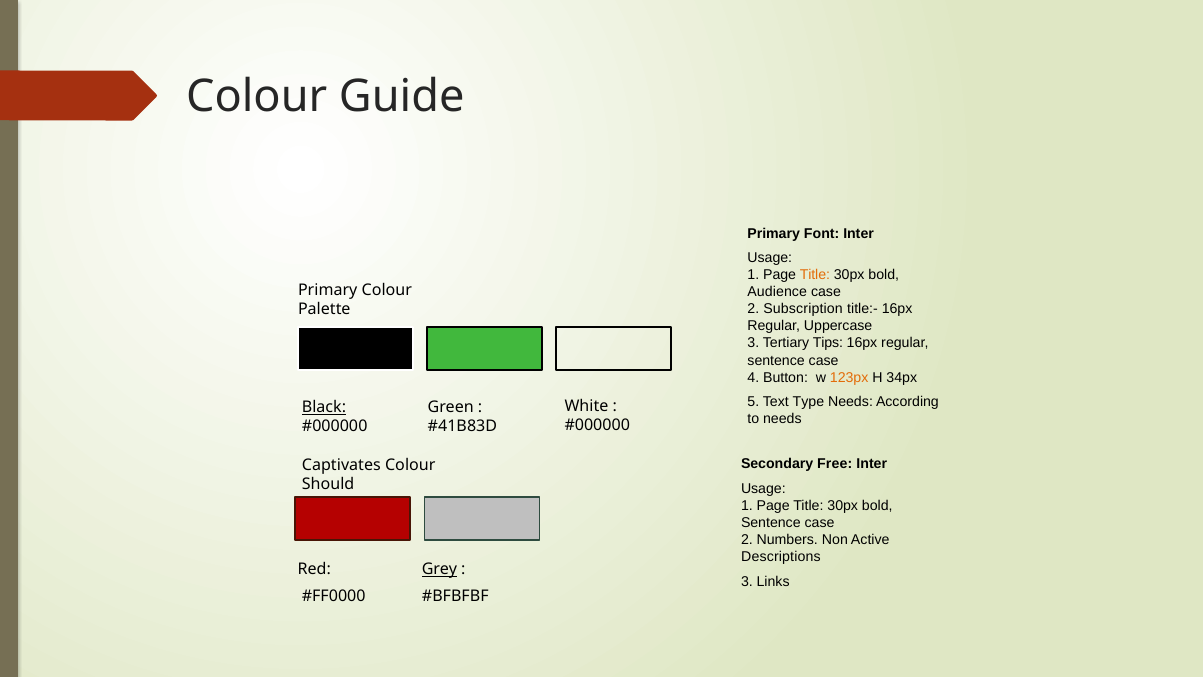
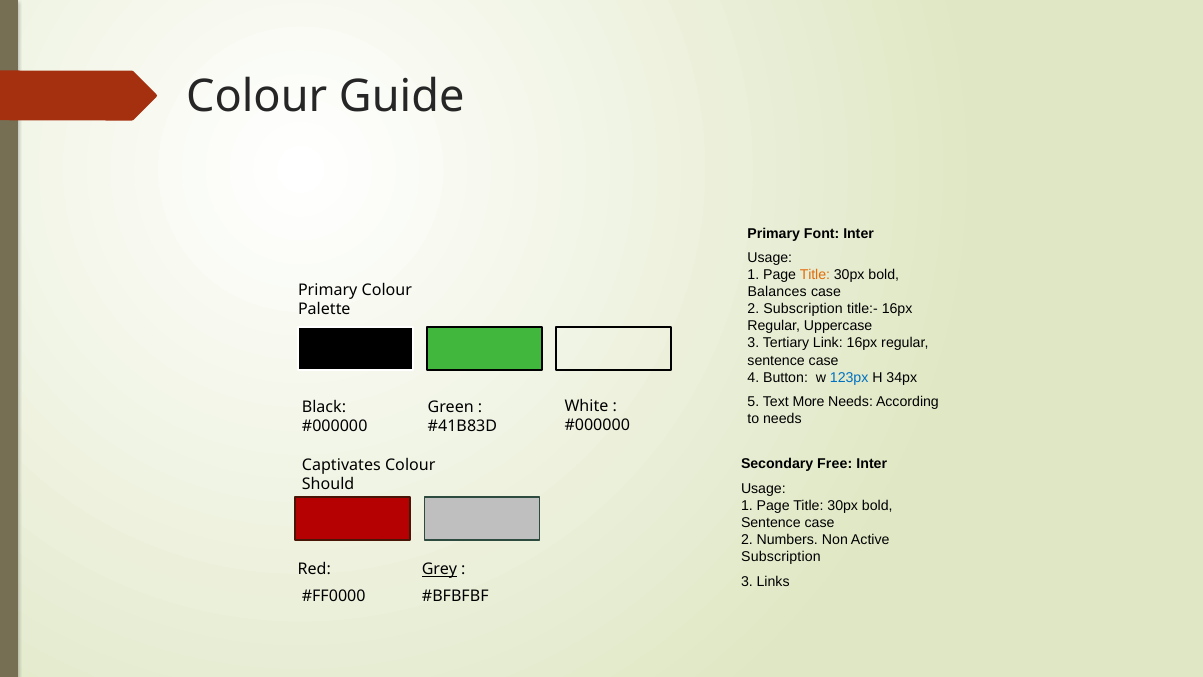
Audience: Audience -> Balances (777, 292)
Tips: Tips -> Link (828, 343)
123px colour: orange -> blue (849, 377)
Type: Type -> More (809, 402)
Black underline: present -> none (324, 407)
Descriptions: Descriptions -> Subscription (781, 557)
